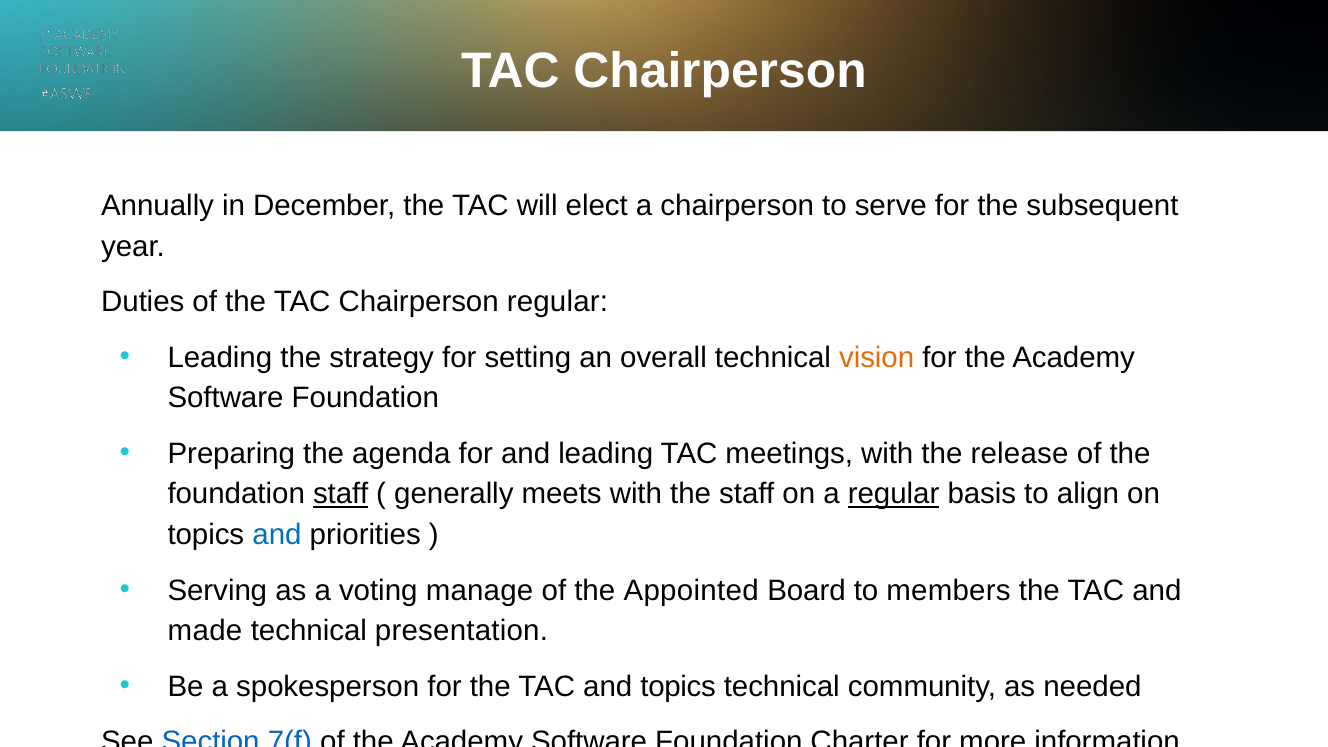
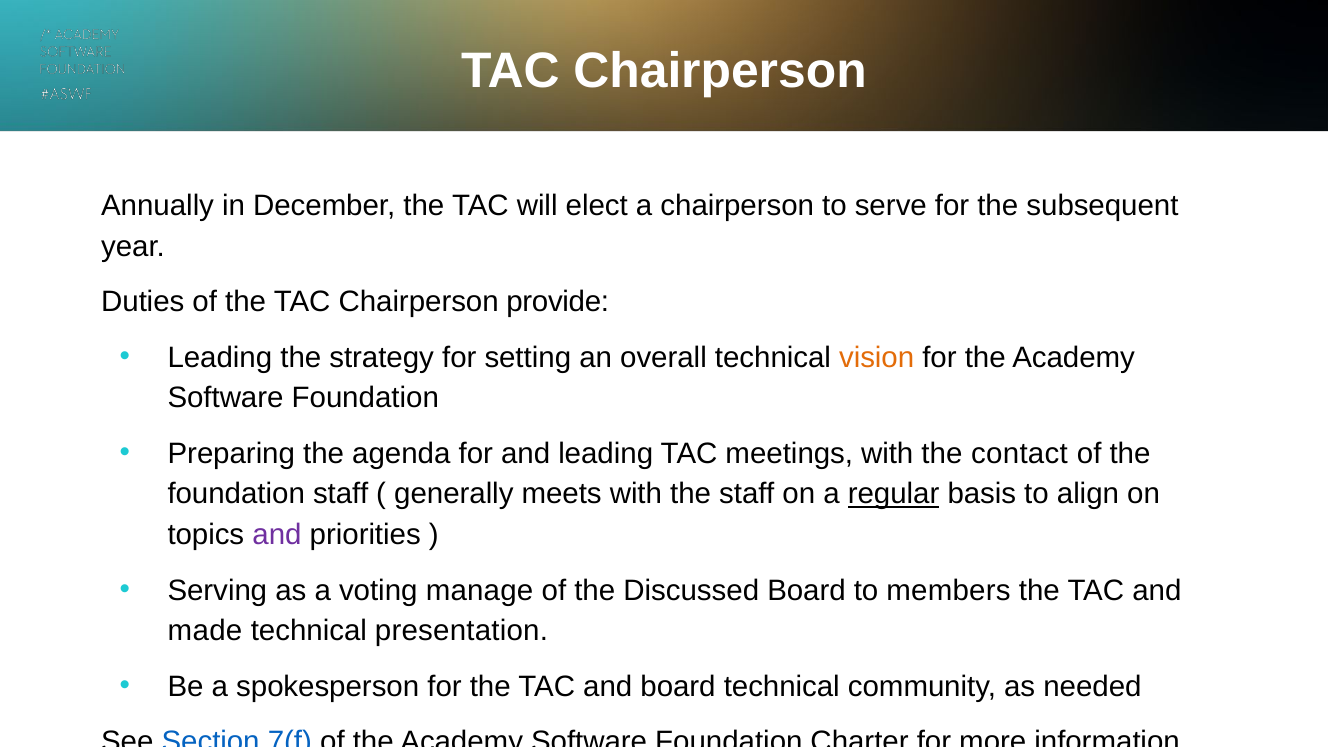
Chairperson regular: regular -> provide (558, 302)
release: release -> contact (1019, 454)
staff underline: present -> none (341, 494)
and colour: blue -> purple (277, 535)
Appointed: Appointed -> Discussed (691, 590)
and topics: topics -> board (678, 686)
